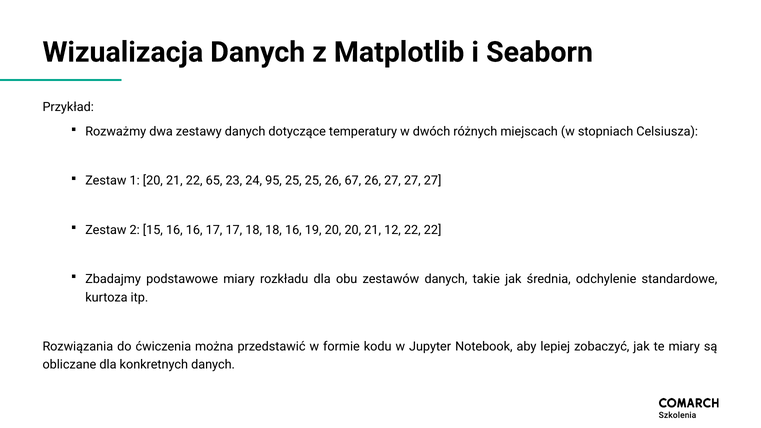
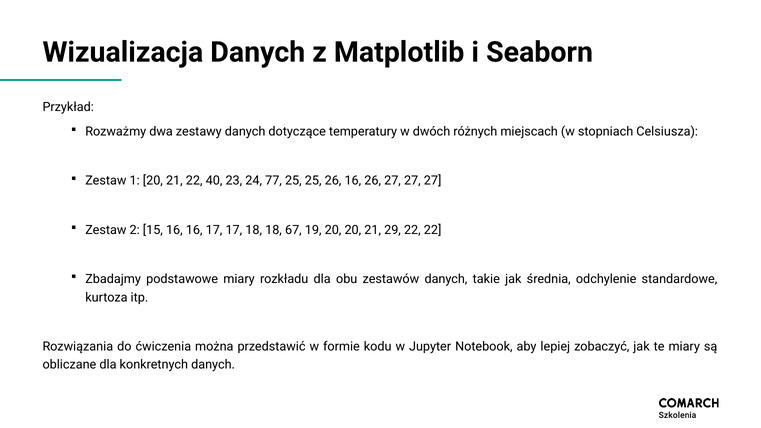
65: 65 -> 40 (214, 181)
95: 95 -> 77 (274, 181)
26 67: 67 -> 16 (353, 181)
18 16: 16 -> 67 (293, 230)
12: 12 -> 29 (392, 230)
